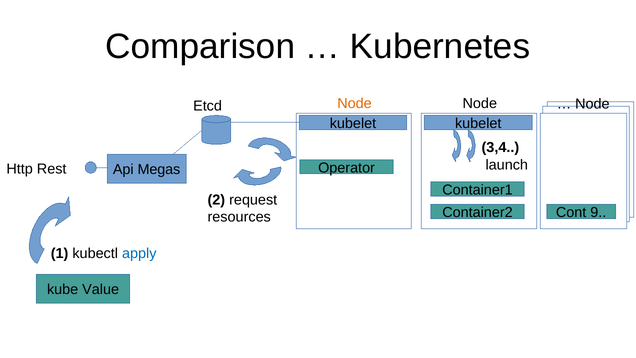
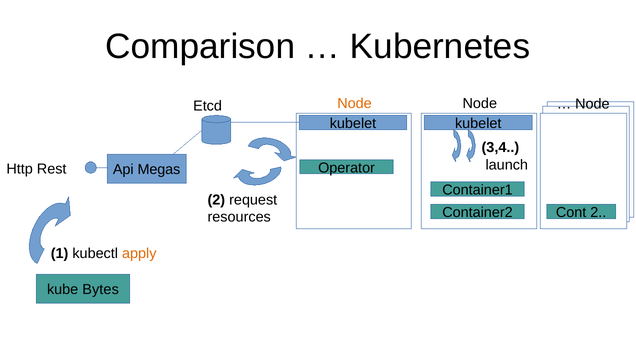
Cont 9: 9 -> 2 (598, 212)
apply colour: blue -> orange (139, 253)
Value: Value -> Bytes (101, 289)
